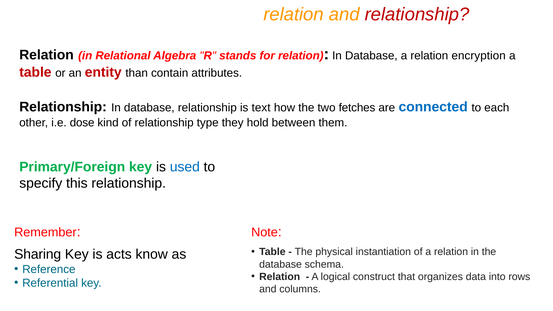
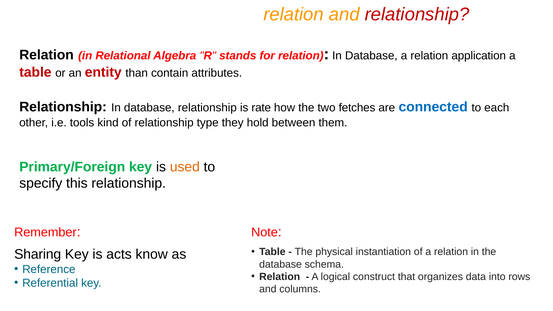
encryption: encryption -> application (479, 56)
text: text -> rate (261, 108)
dose: dose -> tools (82, 123)
used colour: blue -> orange (185, 167)
